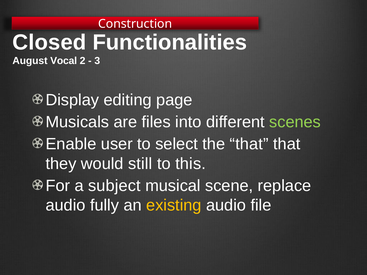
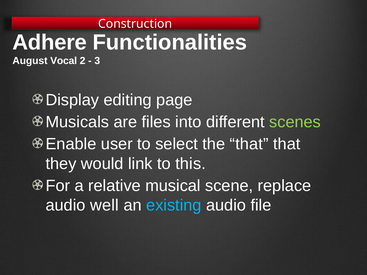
Closed: Closed -> Adhere (50, 42)
still: still -> link (140, 164)
subject: subject -> relative (114, 186)
fully: fully -> well (104, 205)
existing colour: yellow -> light blue (174, 205)
